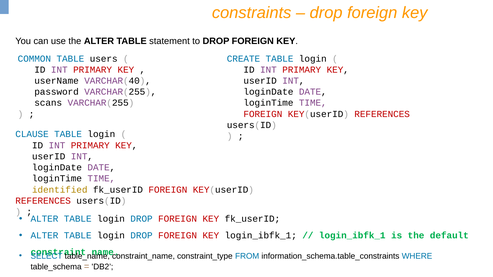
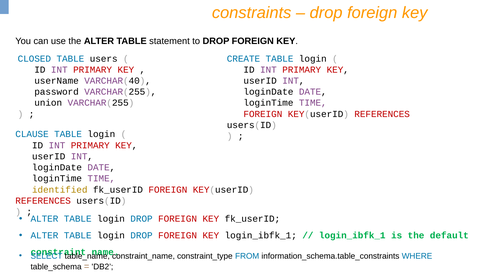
COMMON: COMMON -> CLOSED (34, 59)
scans: scans -> union (48, 103)
